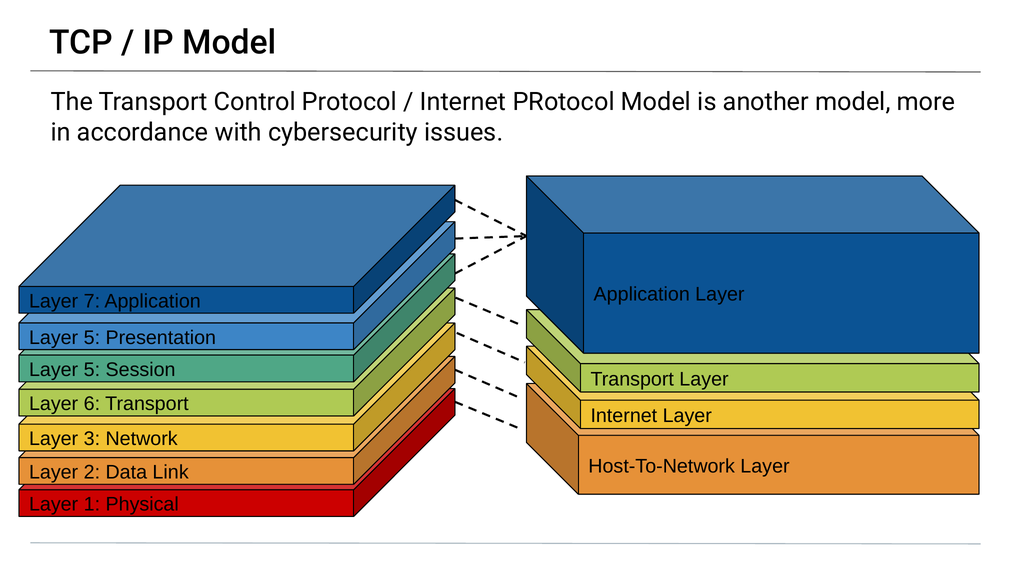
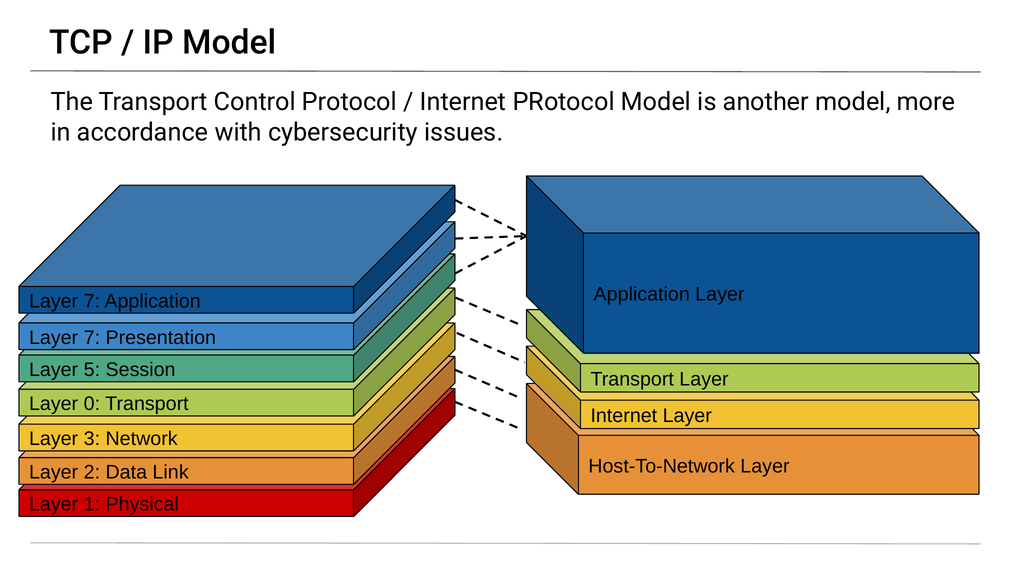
5: 5 -> 7 (92, 337)
6: 6 -> 0 (92, 404)
